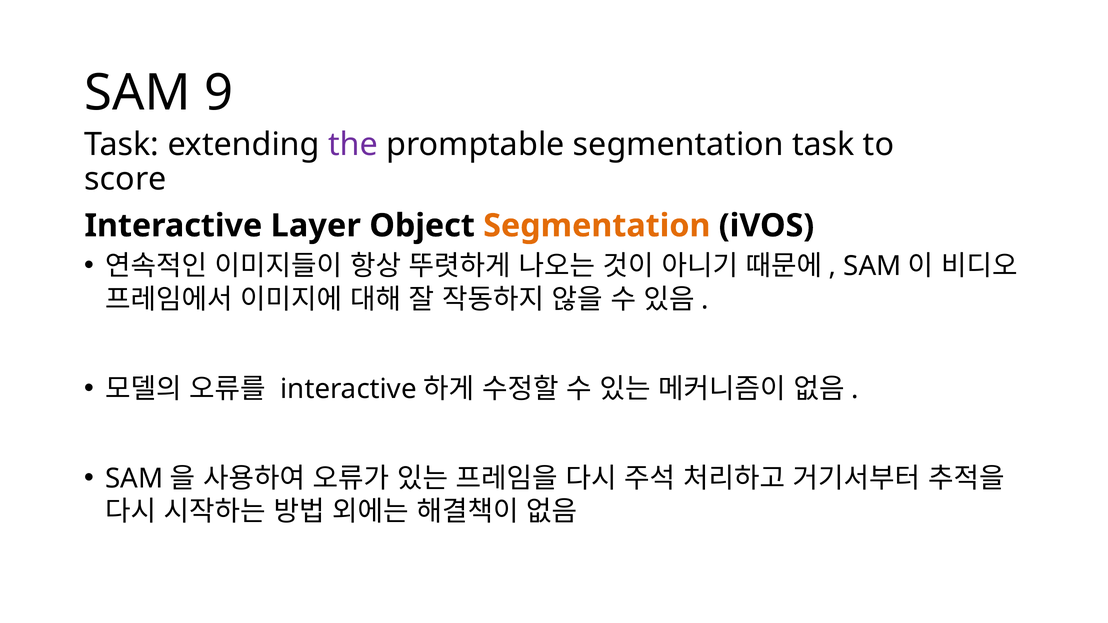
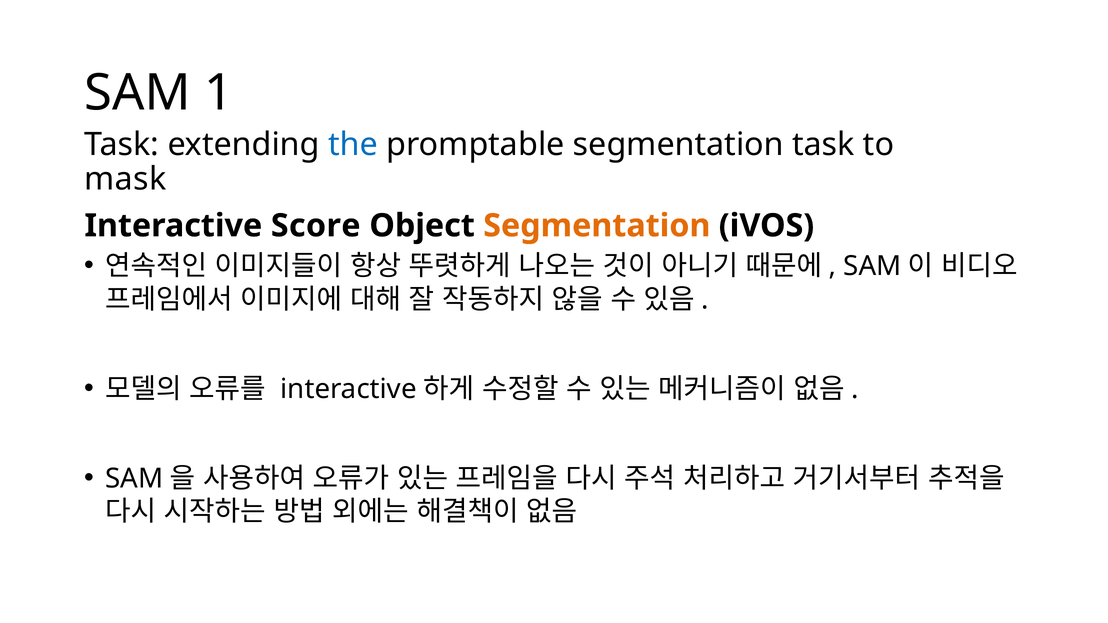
9: 9 -> 1 (219, 93)
the colour: purple -> blue (353, 145)
score: score -> mask (125, 179)
Layer: Layer -> Score (316, 226)
